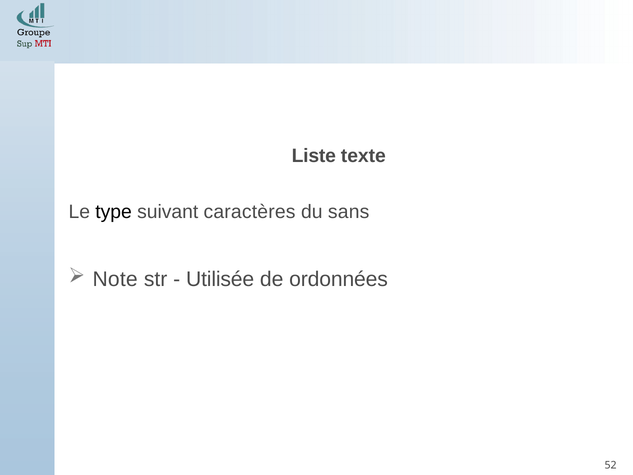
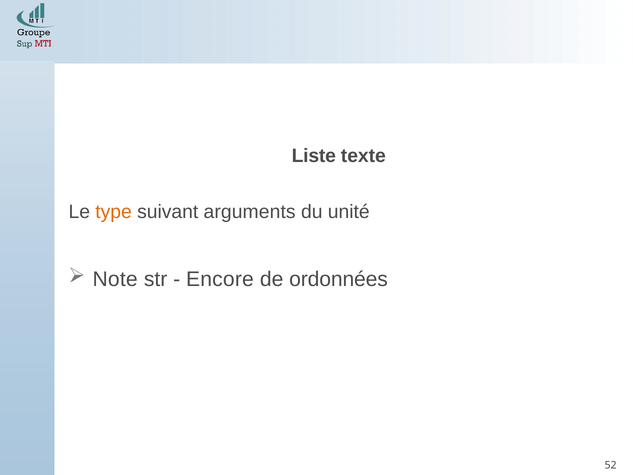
type colour: black -> orange (114, 212)
caractères: caractères -> arguments (250, 212)
sans: sans -> unité (349, 212)
Utilisée: Utilisée -> Encore (220, 279)
